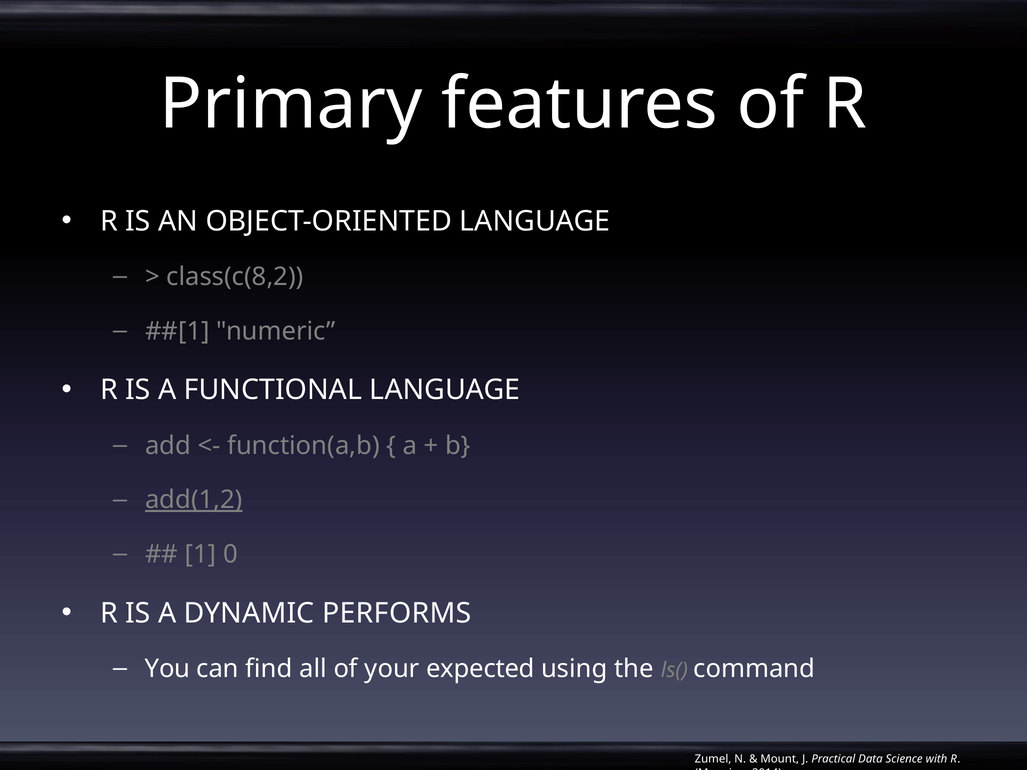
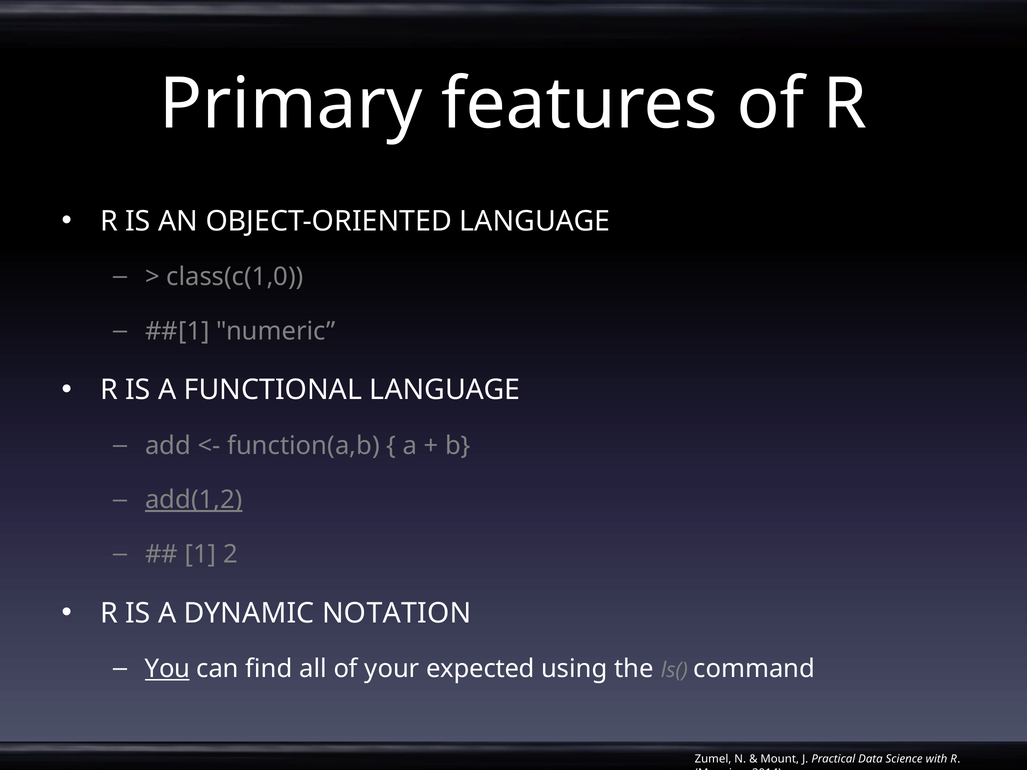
class(c(8,2: class(c(8,2 -> class(c(1,0 (235, 277)
0: 0 -> 2 (230, 554)
PERFORMS: PERFORMS -> NOTATION (397, 613)
You underline: none -> present (167, 669)
